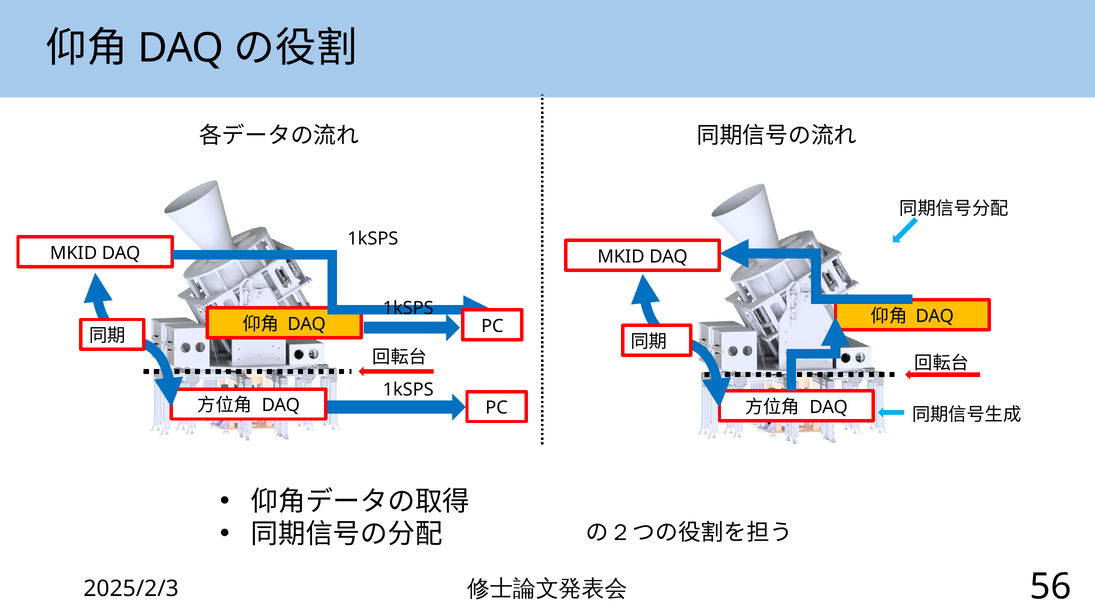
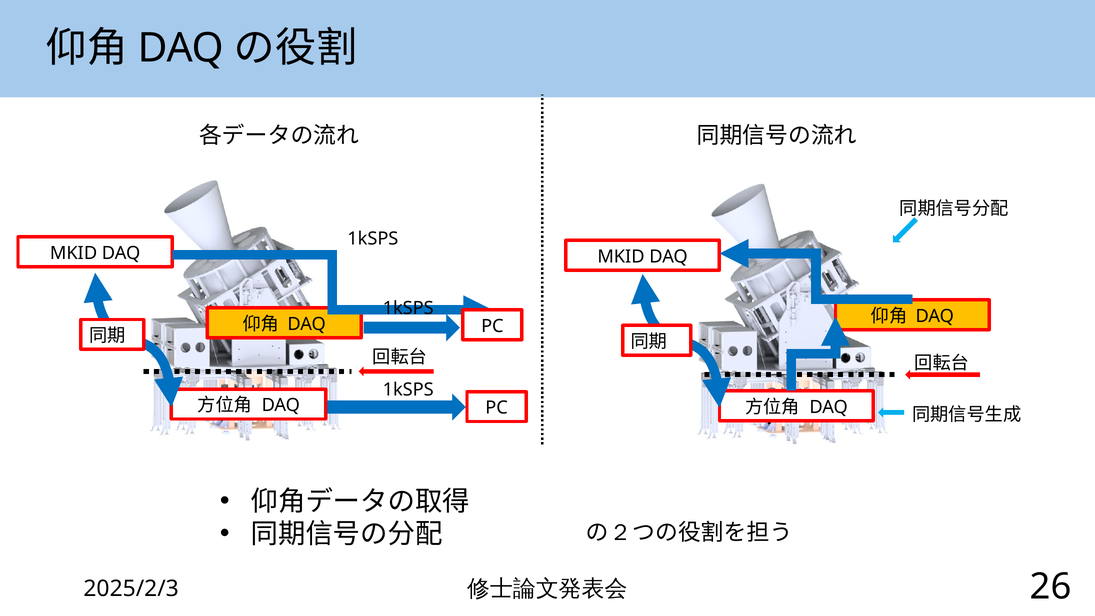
56: 56 -> 26 (1051, 587)
